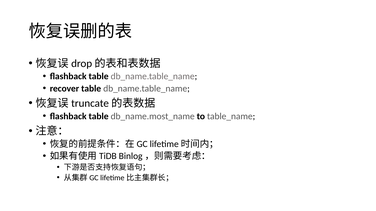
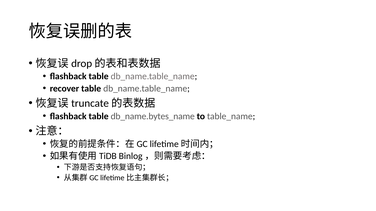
db_name.most_name: db_name.most_name -> db_name.bytes_name (153, 117)
